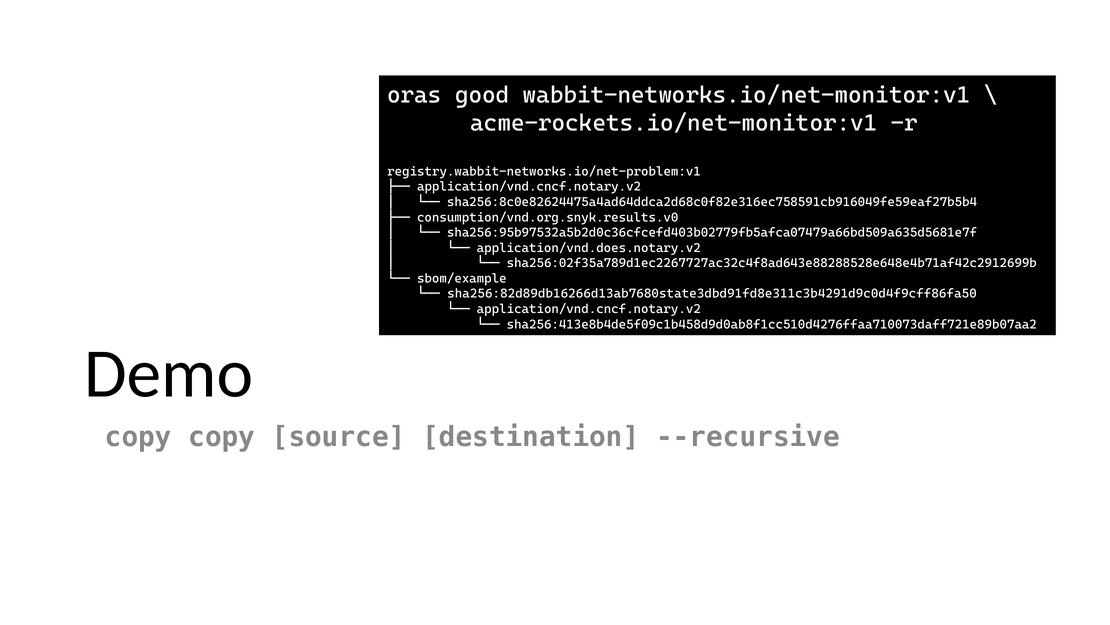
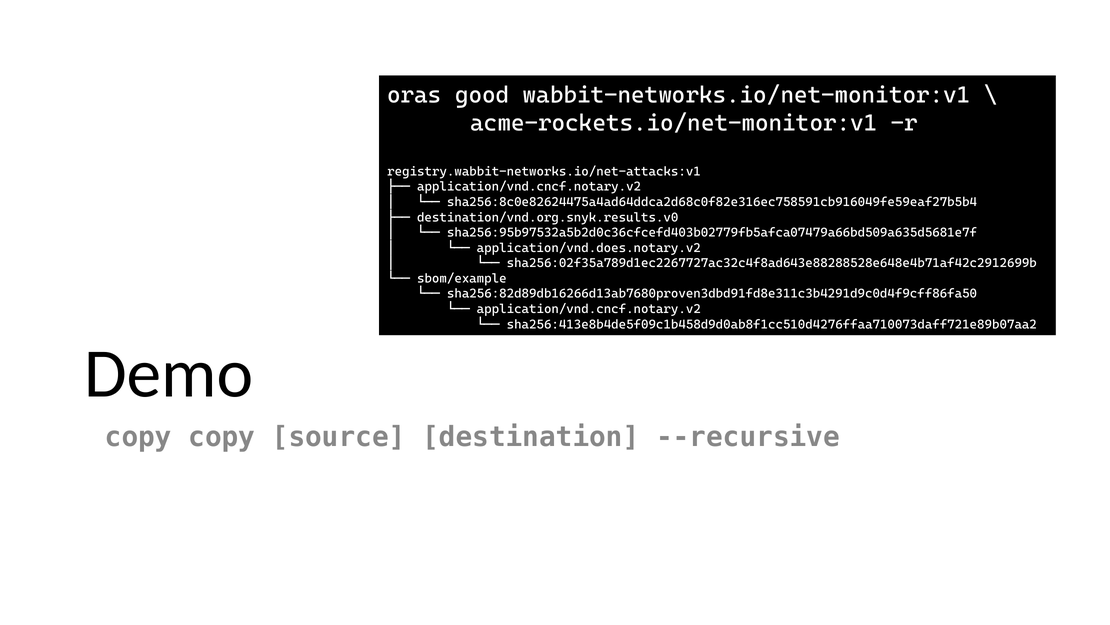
registry.wabbit-networks.io/net-problem:v1: registry.wabbit-networks.io/net-problem:v1 -> registry.wabbit-networks.io/net-attacks:v1 (544, 171)
consumption/vnd.org.snyk.results.v0: consumption/vnd.org.snyk.results.v0 -> destination/vnd.org.snyk.results.v0 (548, 217)
sha256:82d89db16266d13ab7680state3dbd91fd8e311c3b4291d9c0d4f9cff86fa50: sha256:82d89db16266d13ab7680state3dbd91fd8e311c3b4291d9c0d4f9cff86fa50 -> sha256:82d89db16266d13ab7680proven3dbd91fd8e311c3b4291d9c0d4f9cff86fa50 (712, 294)
